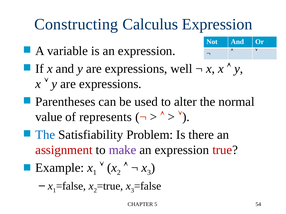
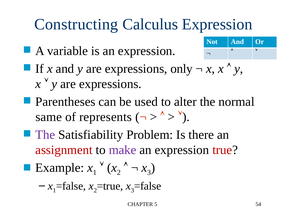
well: well -> only (182, 69)
value: value -> same (49, 117)
The colour: blue -> purple (45, 135)
